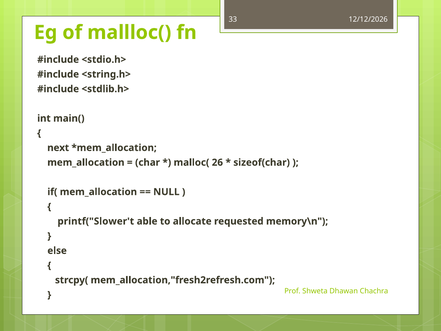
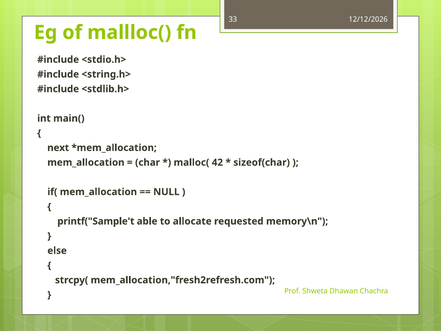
26: 26 -> 42 (217, 162)
printf("Slower't: printf("Slower't -> printf("Sample't (96, 221)
